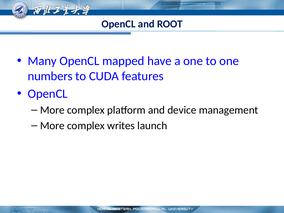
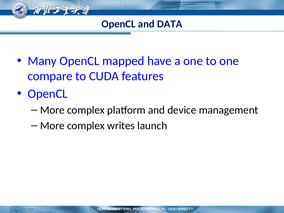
ROOT: ROOT -> DATA (170, 24)
numbers: numbers -> compare (50, 76)
